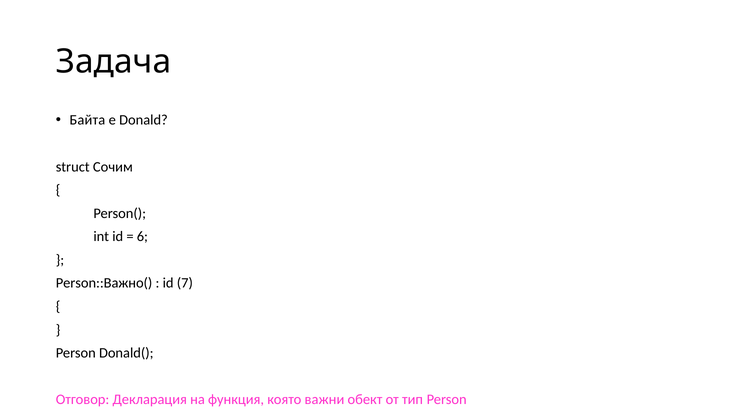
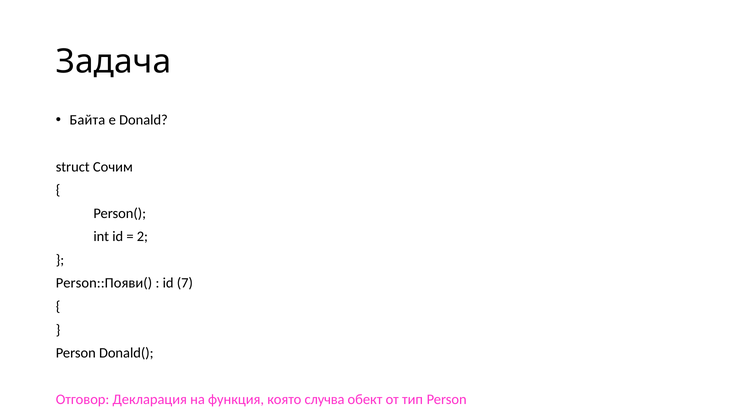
6: 6 -> 2 (142, 236)
Person::Важно(: Person::Важно( -> Person::Появи( (104, 283)
важни: важни -> случва (325, 399)
